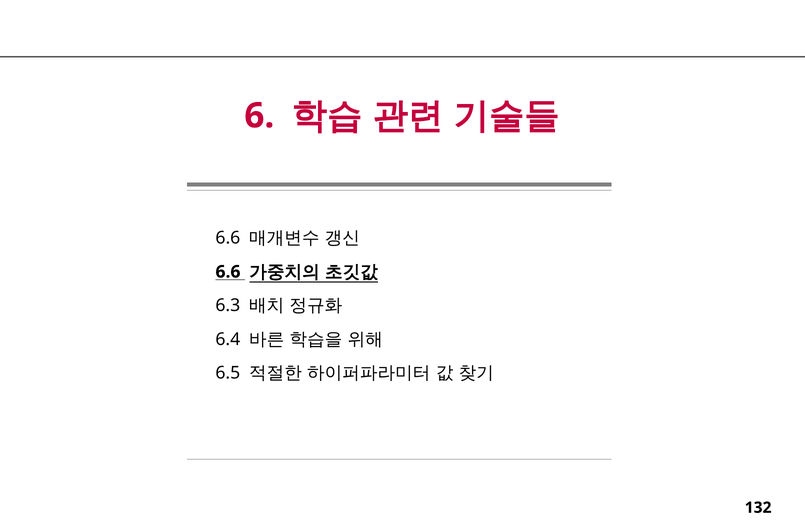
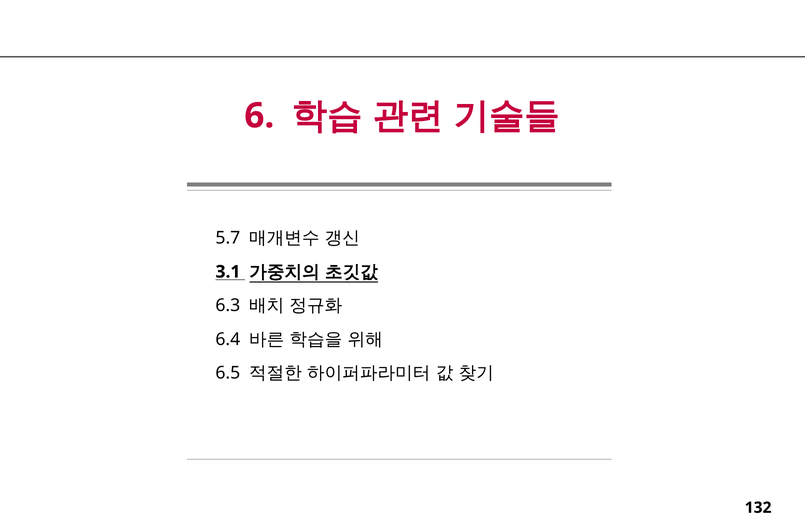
6.6: 6.6 -> 5.7 (228, 238)
6.6: 6.6 -> 3.1 (228, 272)
